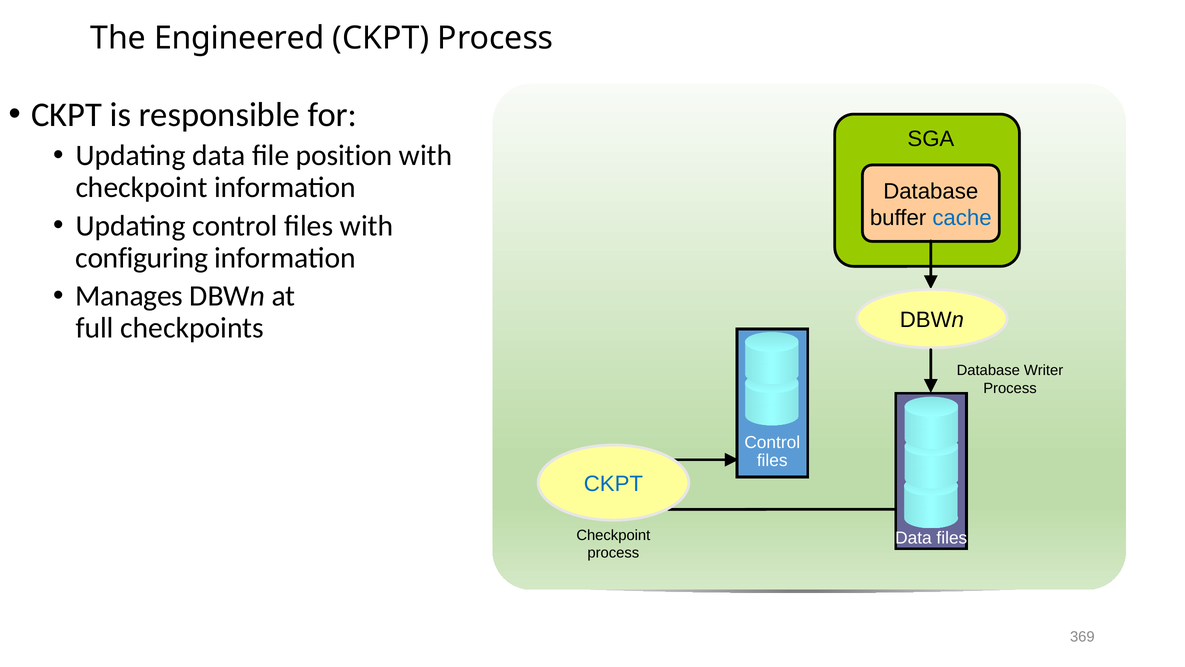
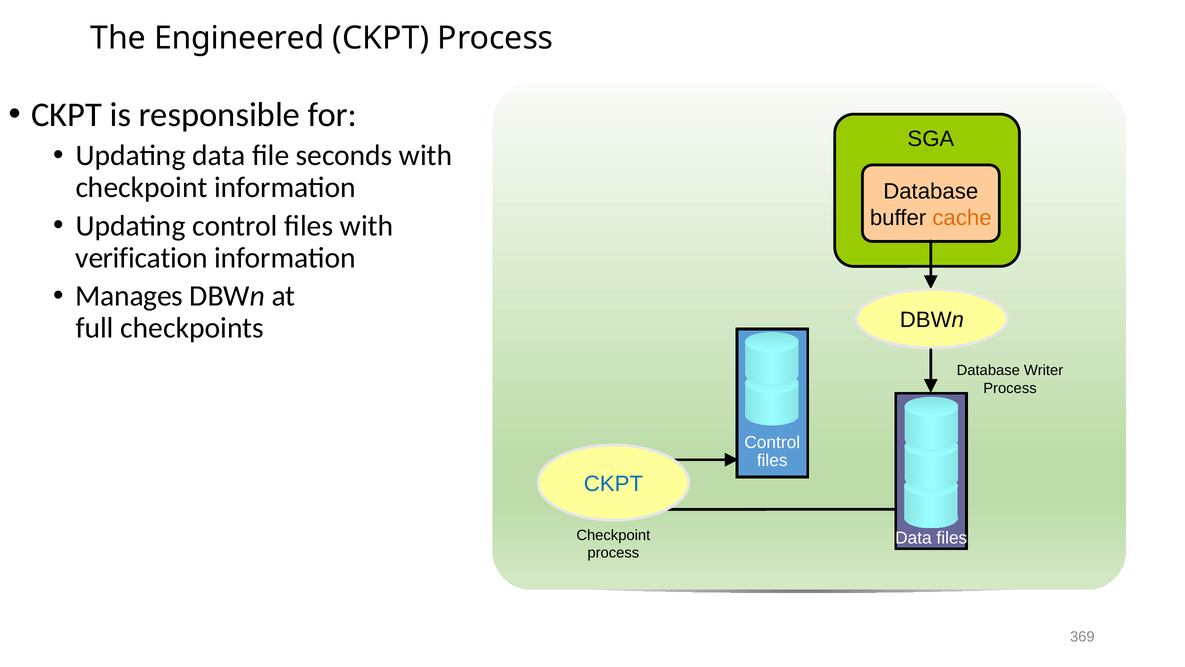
position: position -> seconds (344, 156)
cache colour: blue -> orange (962, 218)
configuring: configuring -> verification (142, 258)
